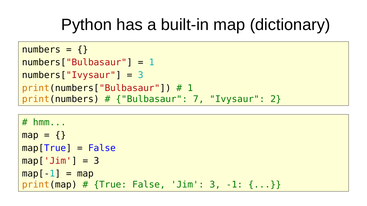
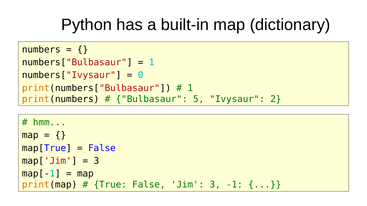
3: 3 -> 0 (141, 75)
7: 7 -> 5 (199, 99)
